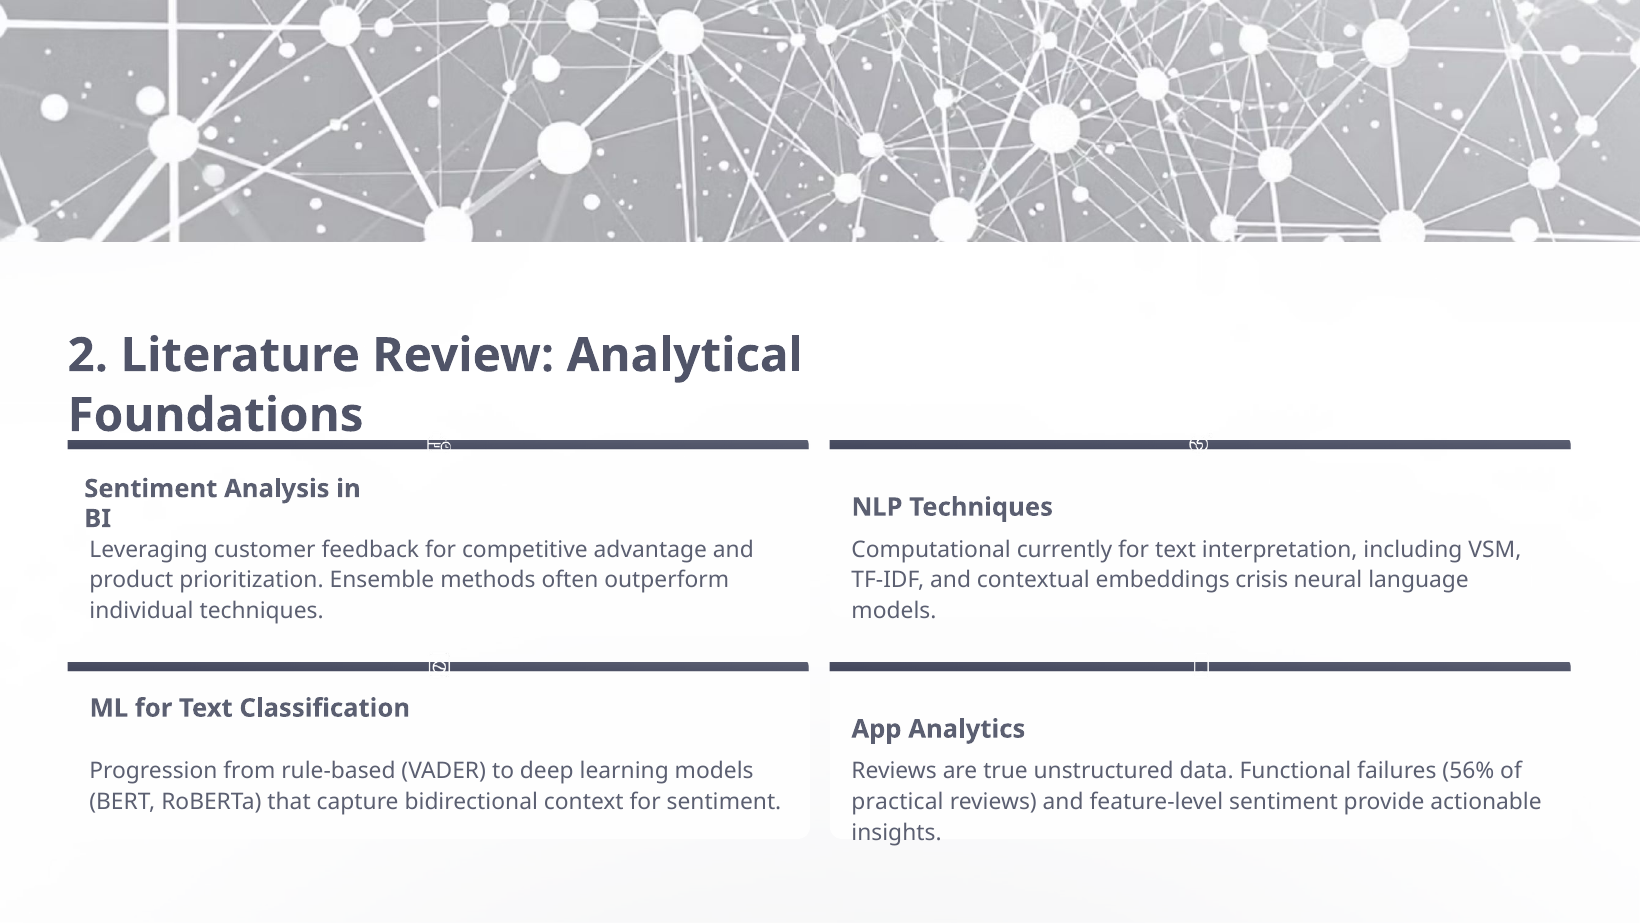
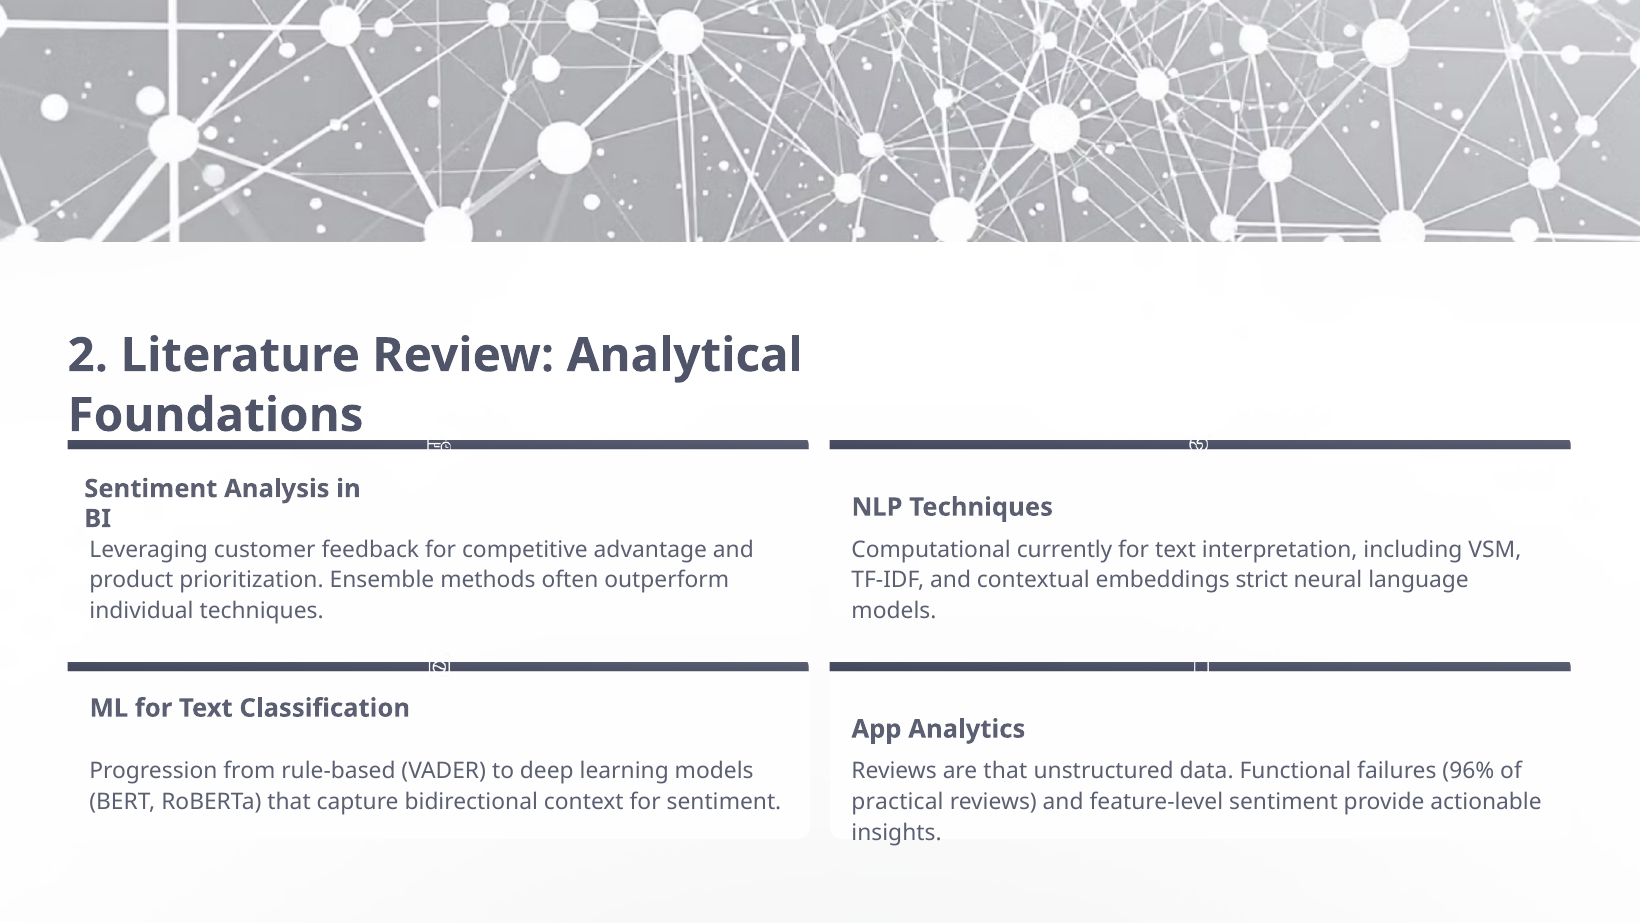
crisis: crisis -> strict (1262, 580)
are true: true -> that (1005, 771)
56%: 56% -> 96% (1468, 771)
